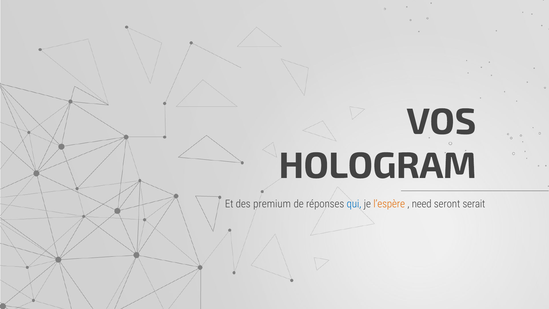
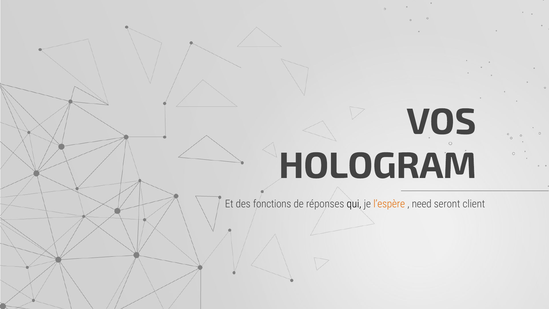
premium: premium -> fonctions (272, 204)
qui colour: blue -> black (354, 204)
serait: serait -> client (474, 204)
